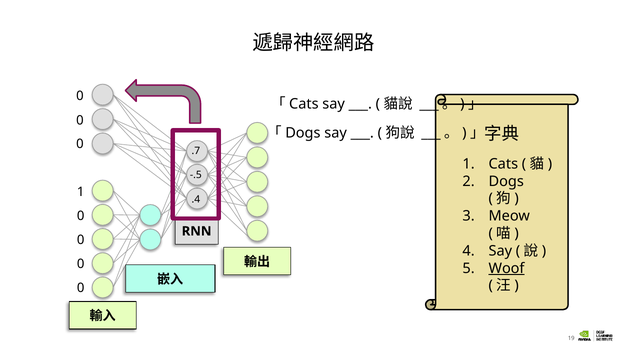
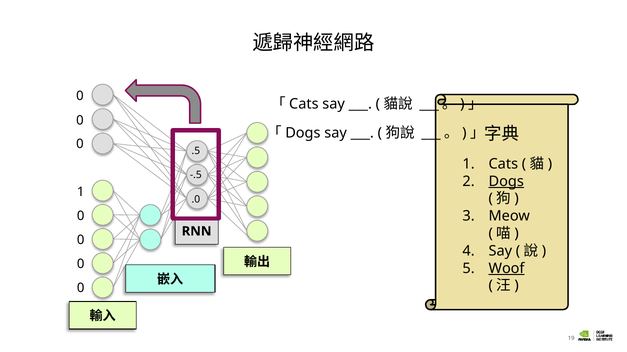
.7: .7 -> .5 (196, 151)
Dogs underline: none -> present (506, 182)
.4: .4 -> .0 (196, 200)
